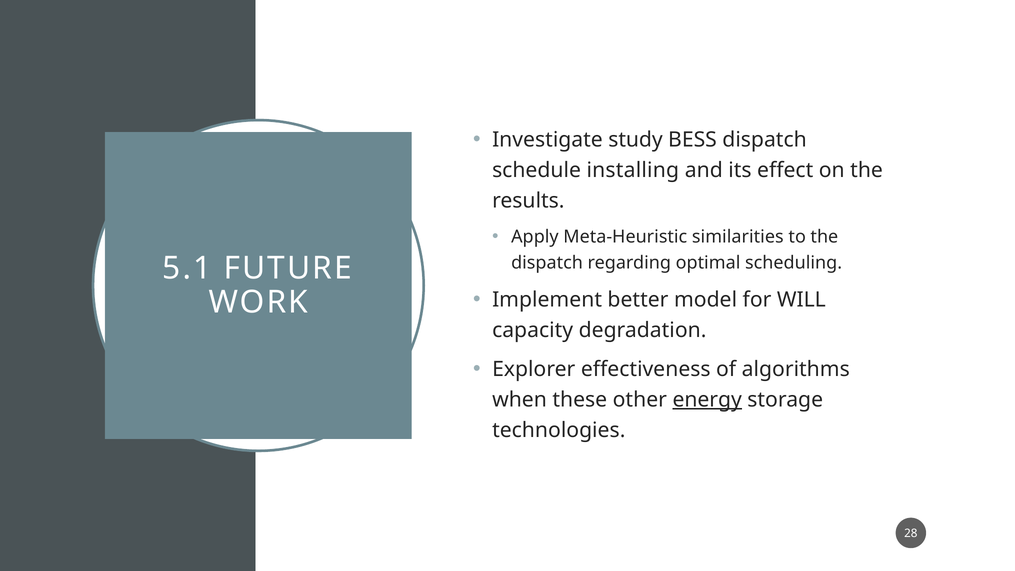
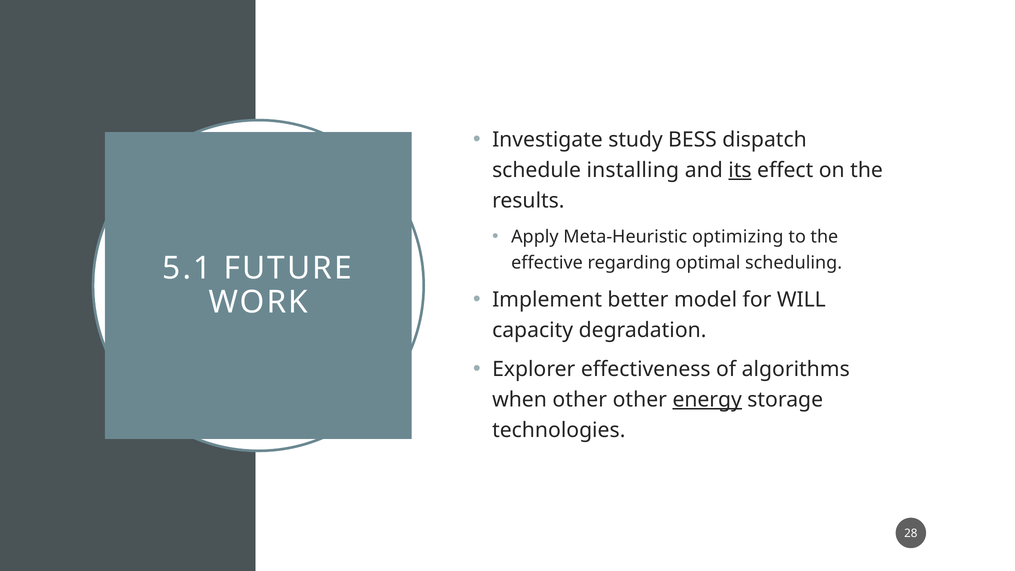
its underline: none -> present (740, 170)
similarities: similarities -> optimizing (738, 237)
dispatch: dispatch -> effective (547, 263)
when these: these -> other (580, 400)
